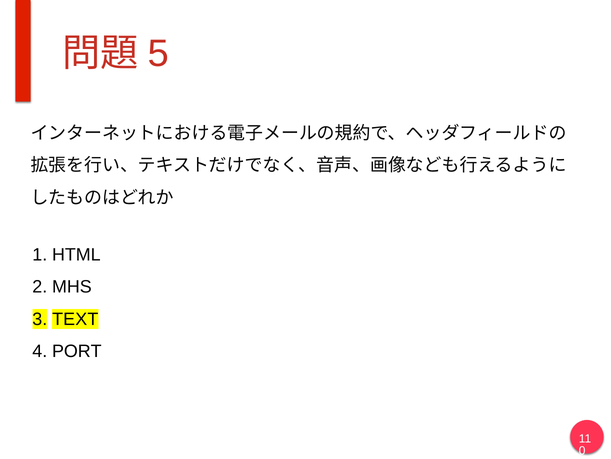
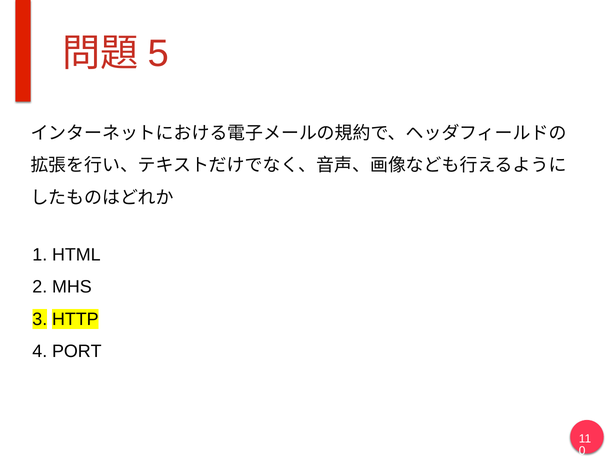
TEXT: TEXT -> HTTP (75, 319)
